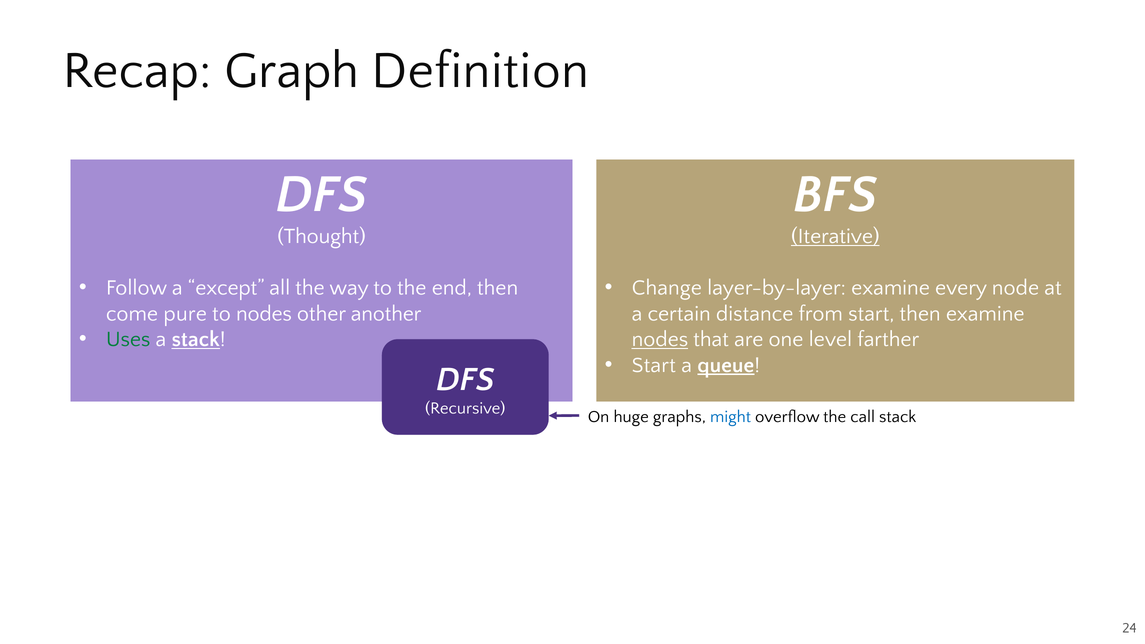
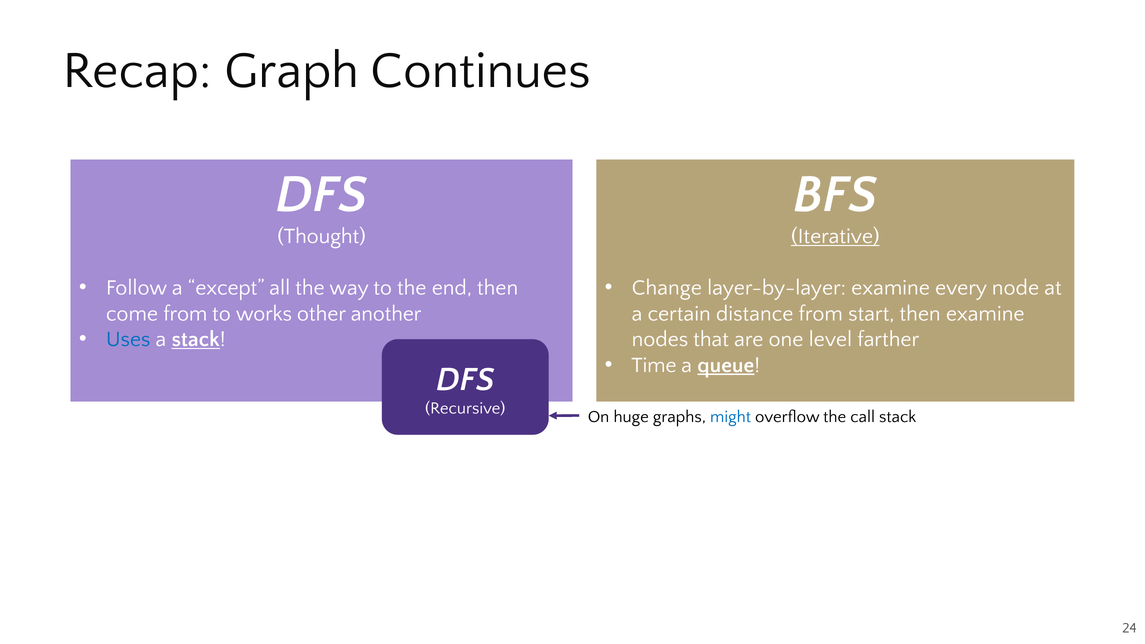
Definition: Definition -> Continues (481, 70)
come pure: pure -> from (185, 314)
to nodes: nodes -> works (264, 314)
Uses colour: green -> blue (128, 339)
nodes underline: present -> none (660, 339)
Start: Start -> Time (654, 365)
